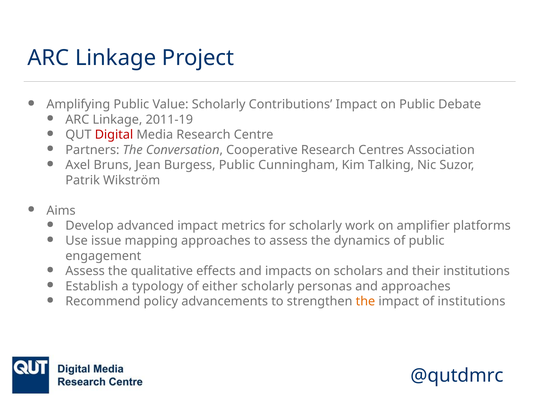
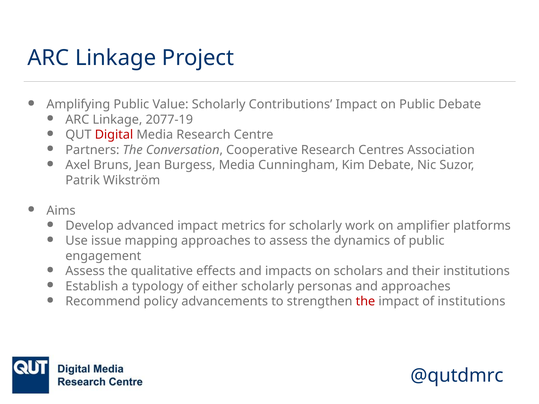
2011-19: 2011-19 -> 2077-19 (169, 120)
Burgess Public: Public -> Media (237, 165)
Kim Talking: Talking -> Debate (391, 165)
the colour: orange -> red (365, 302)
